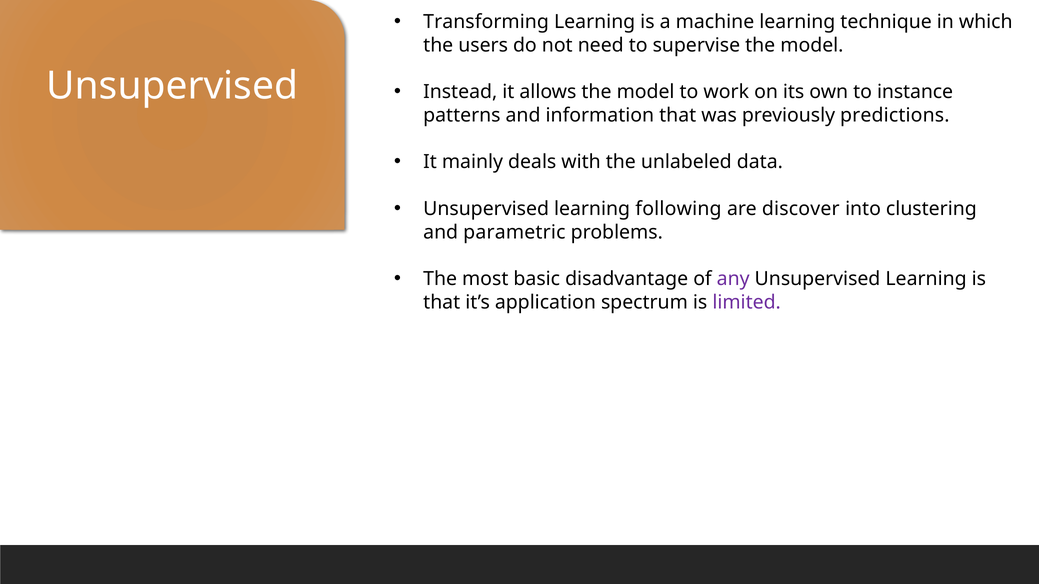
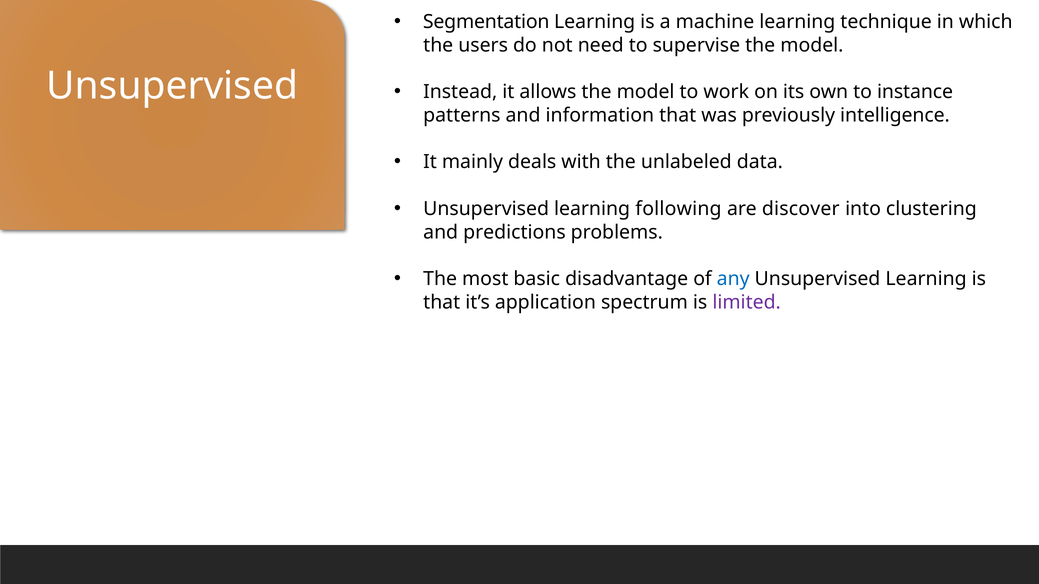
Transforming: Transforming -> Segmentation (486, 22)
predictions: predictions -> intelligence (895, 115)
parametric: parametric -> predictions (514, 232)
any colour: purple -> blue (733, 279)
